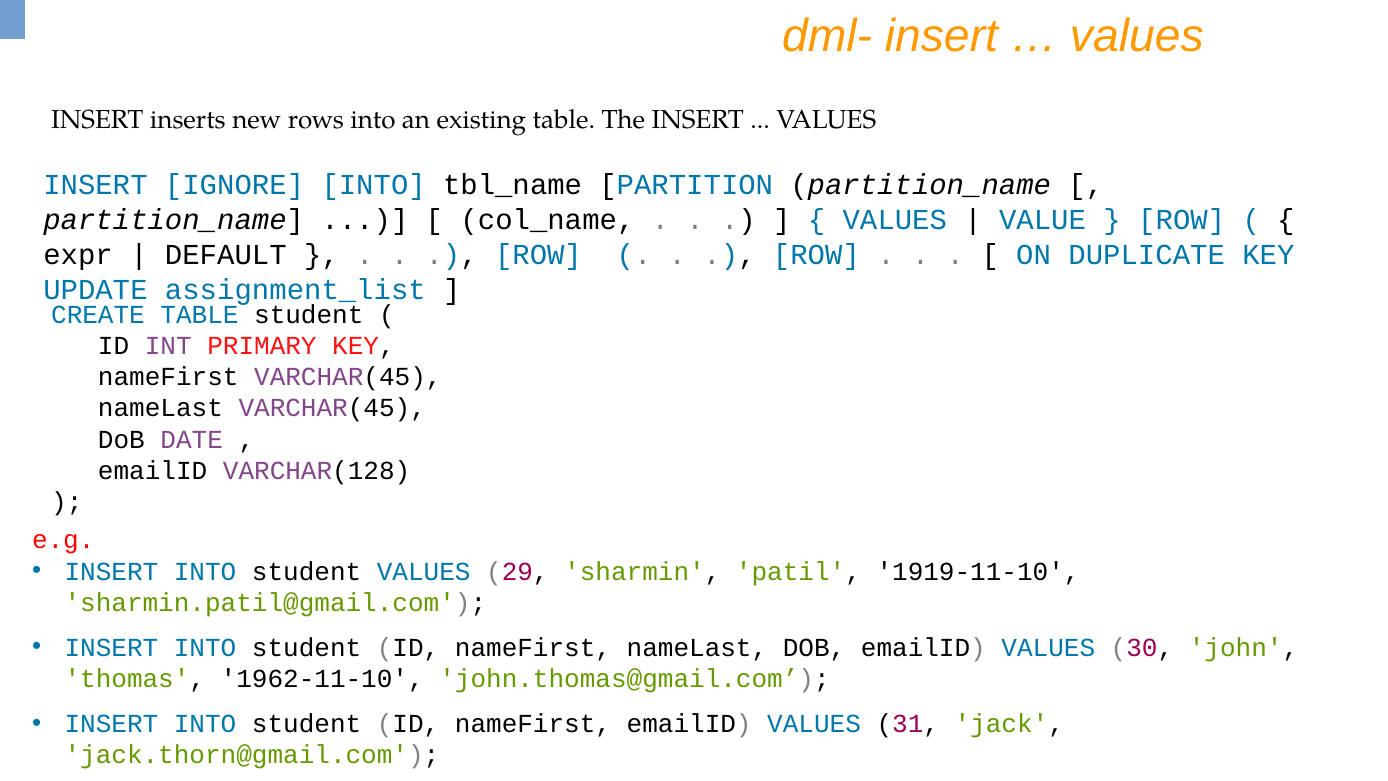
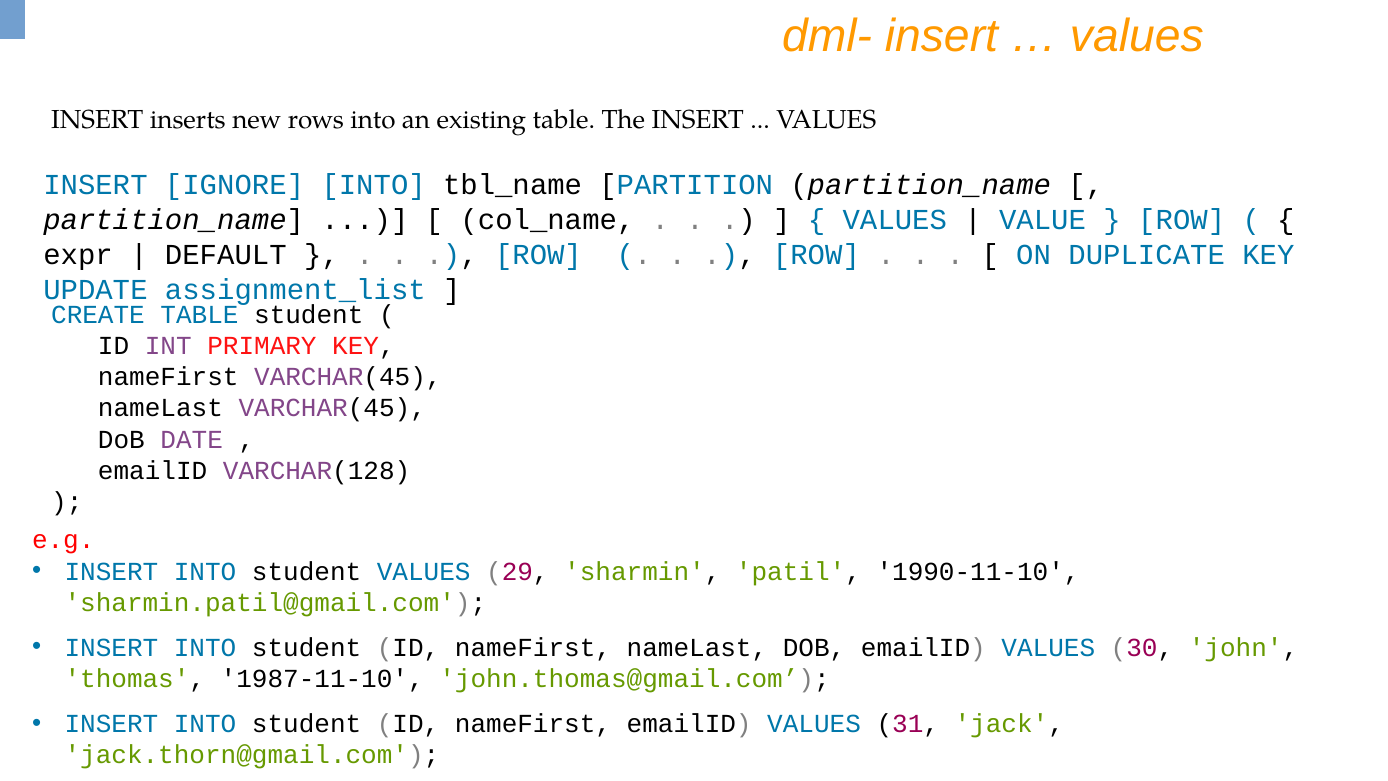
1919-11-10: 1919-11-10 -> 1990-11-10 (978, 571)
1962-11-10: 1962-11-10 -> 1987-11-10 (322, 679)
